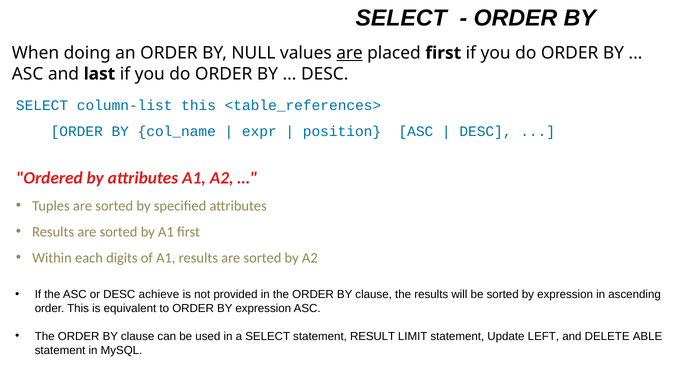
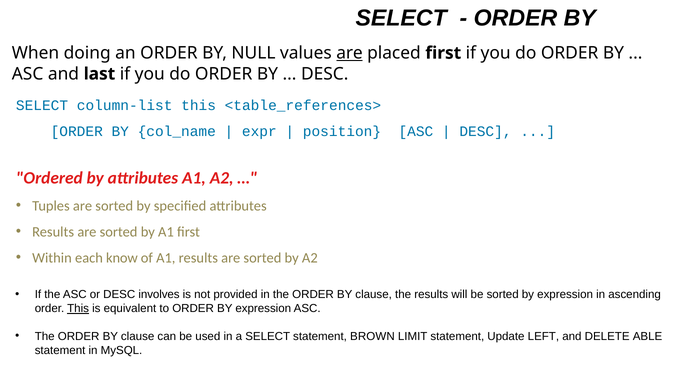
digits: digits -> know (122, 258)
achieve: achieve -> involves (159, 294)
This underline: none -> present (78, 308)
RESULT: RESULT -> BROWN (372, 336)
